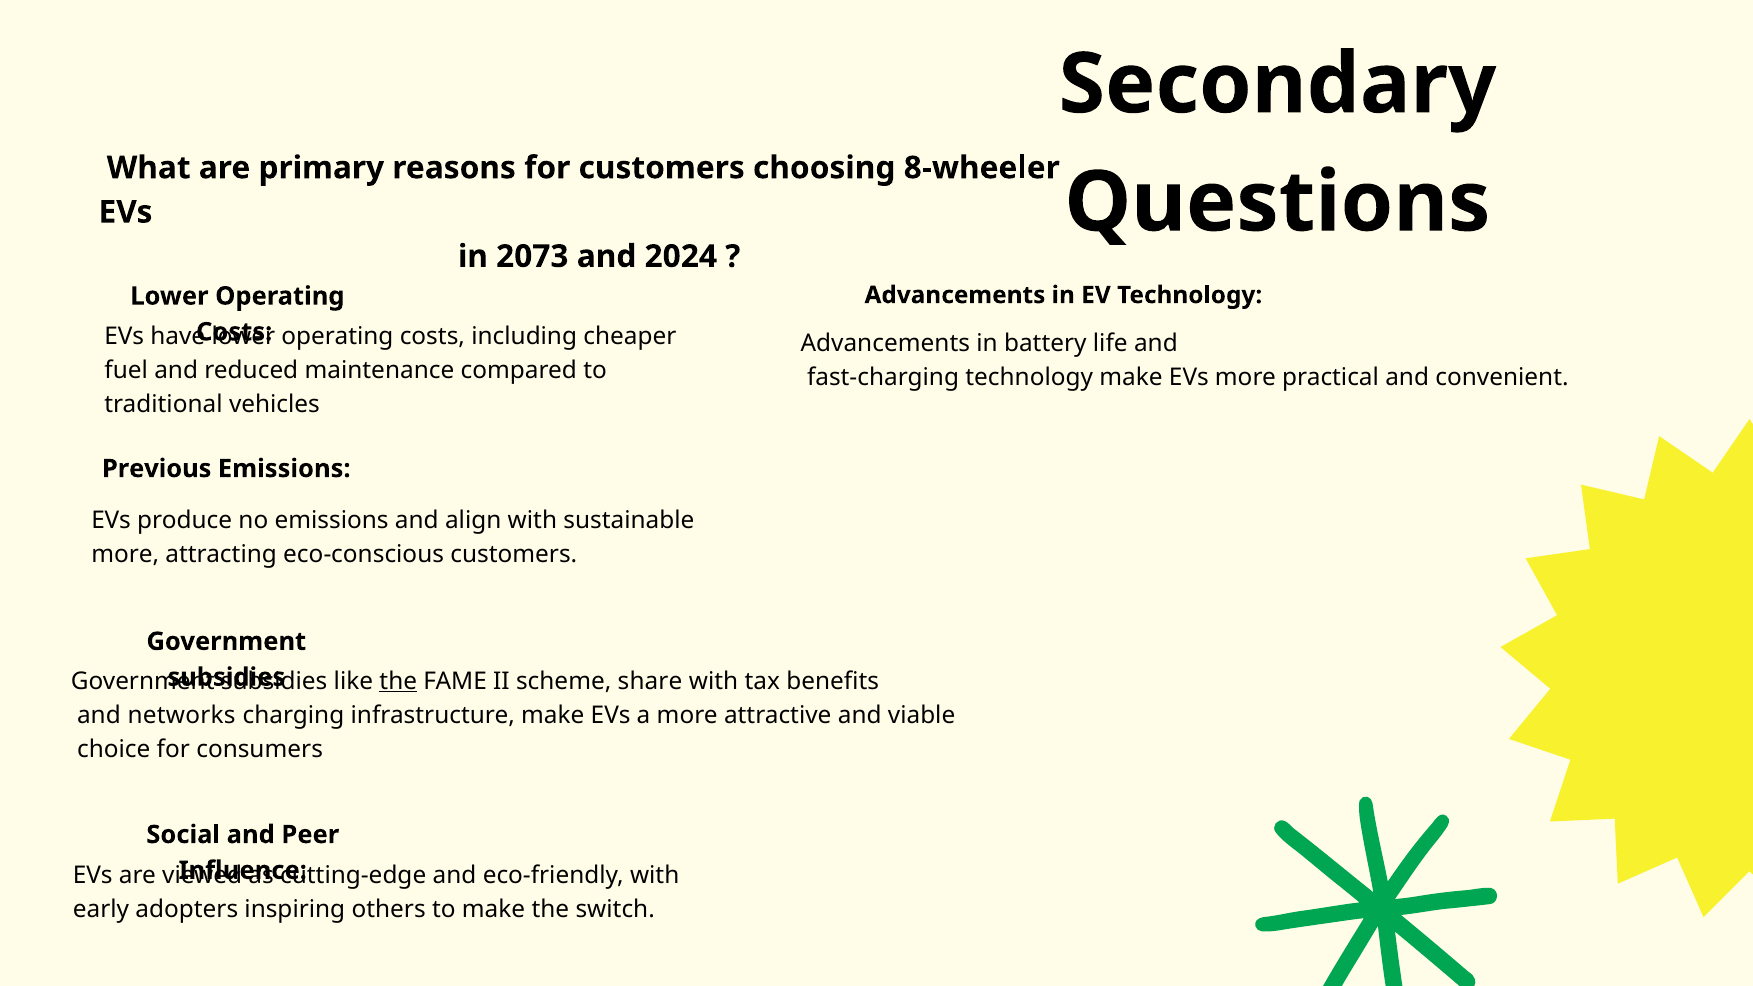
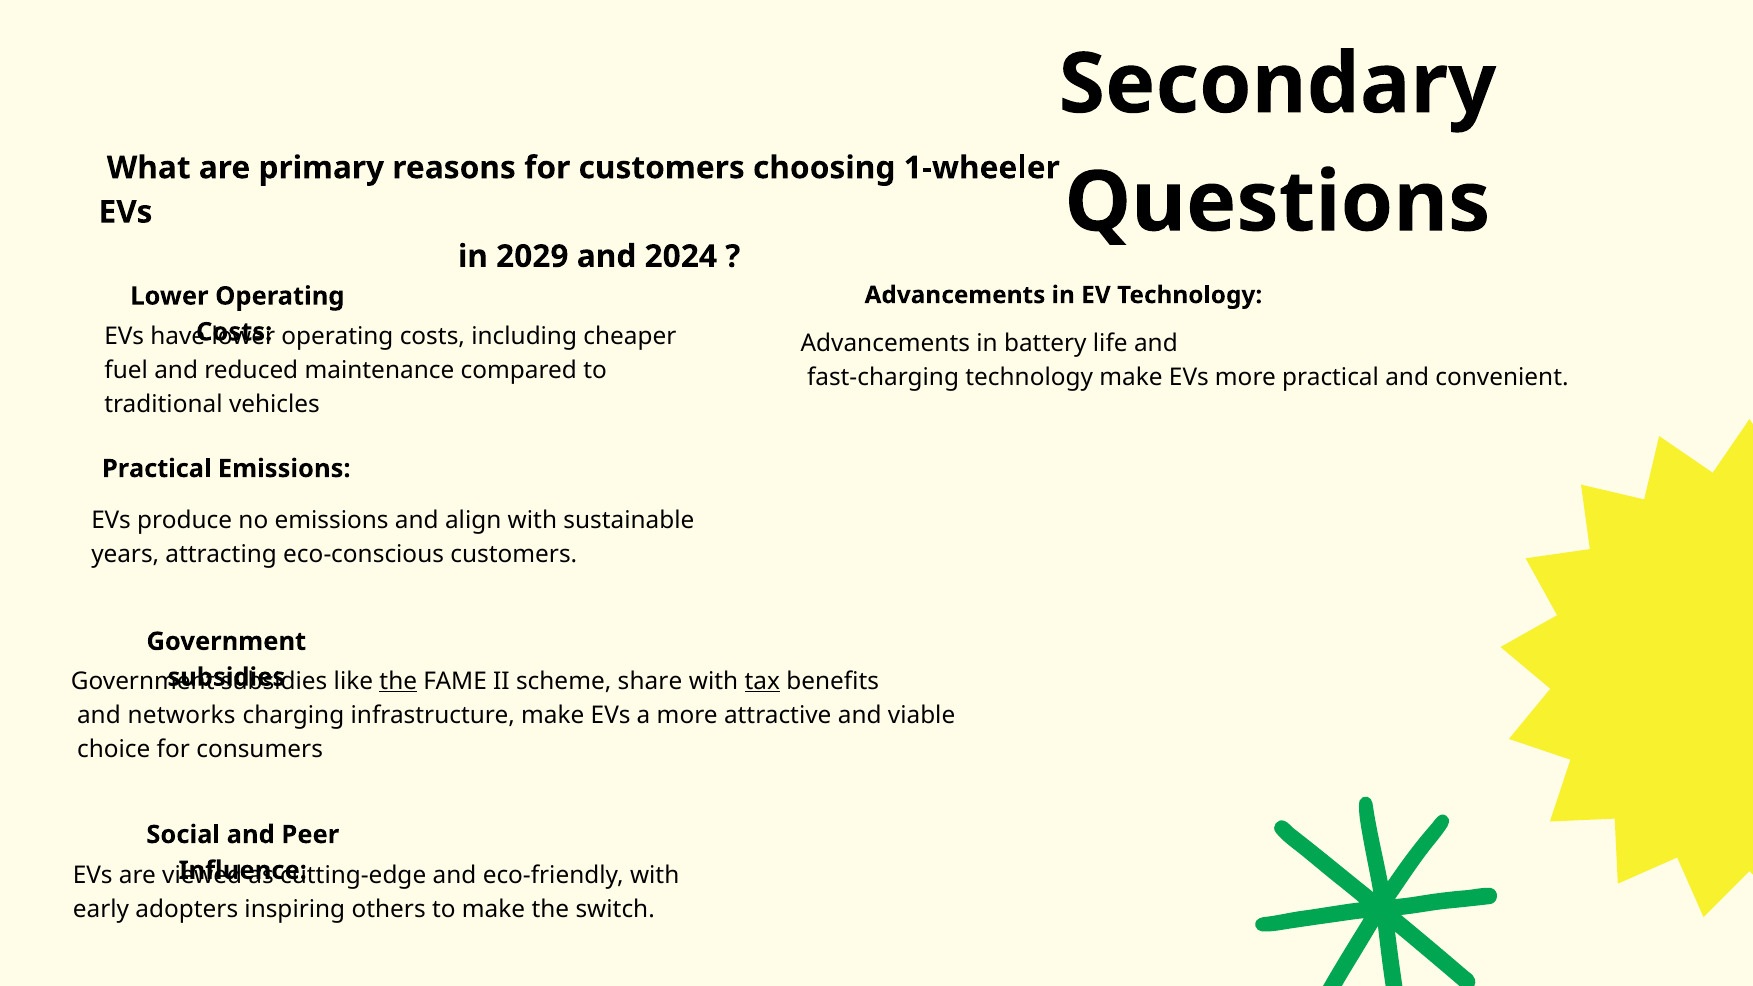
8-wheeler: 8-wheeler -> 1-wheeler (982, 168)
2073: 2073 -> 2029 (532, 257)
Previous: Previous -> Practical (157, 469)
more: more -> years (125, 554)
tax underline: none -> present (762, 681)
